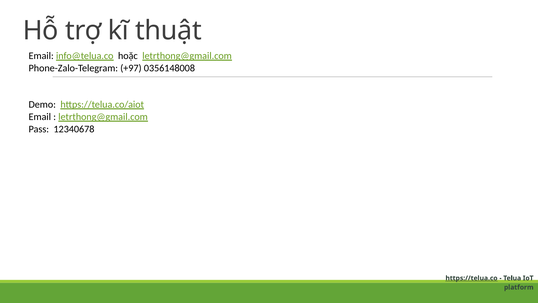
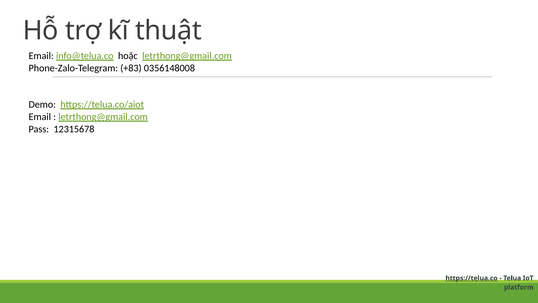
+97: +97 -> +83 (131, 68)
12340678: 12340678 -> 12315678 (74, 129)
